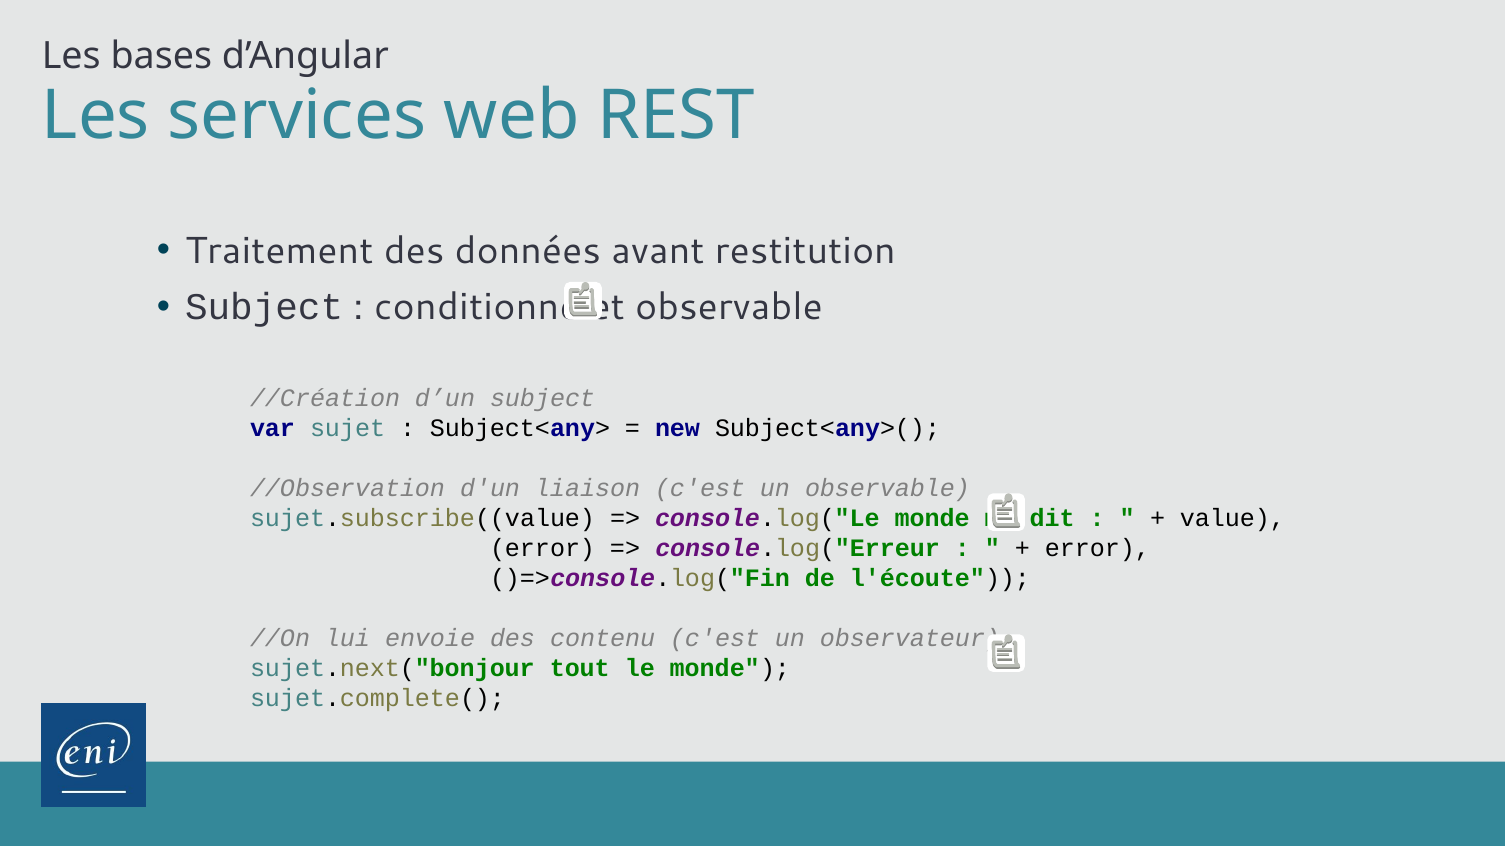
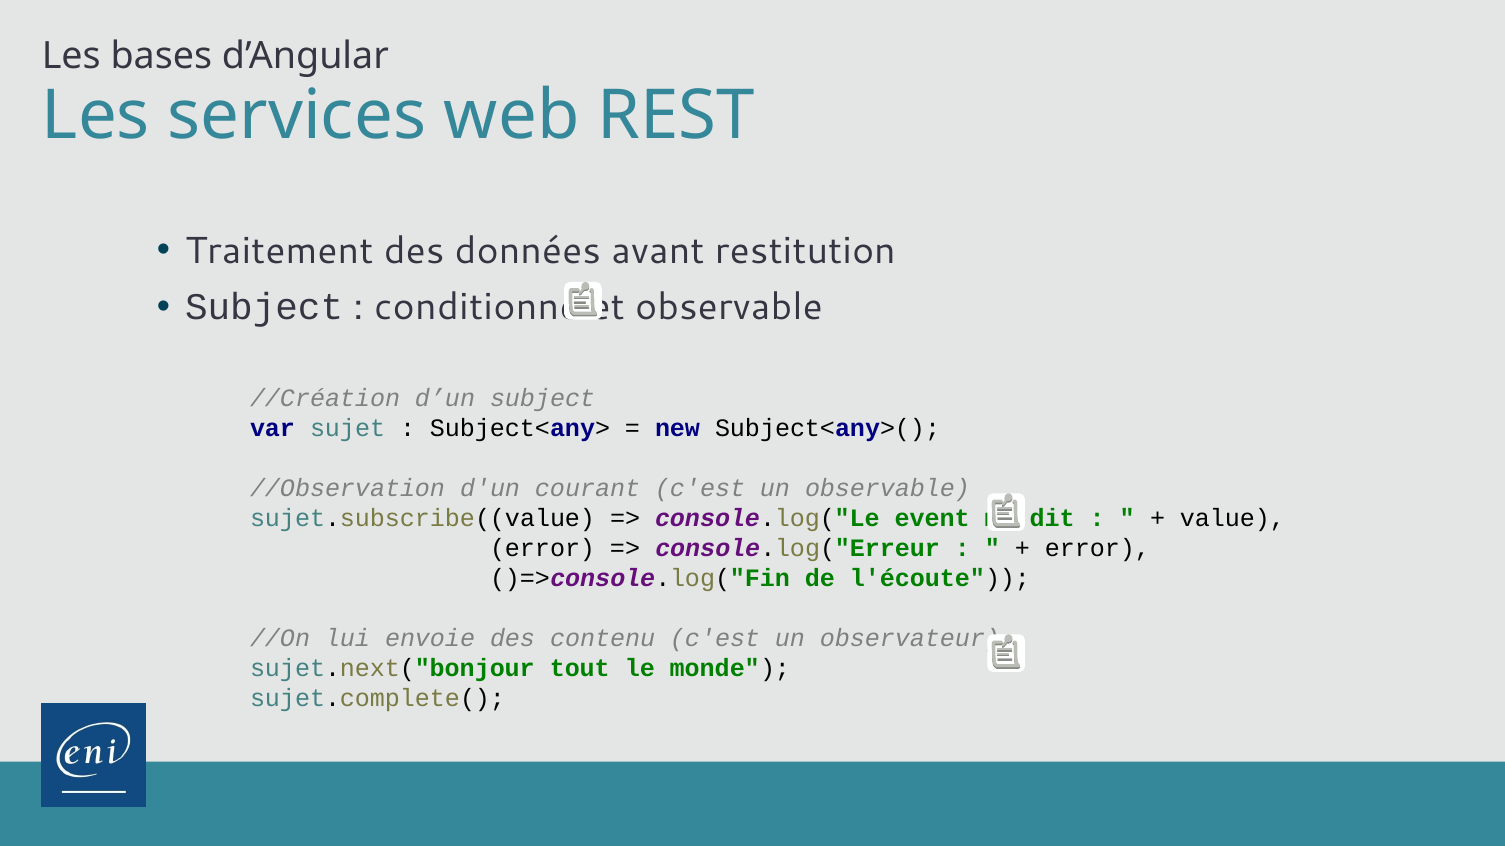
liaison: liaison -> courant (588, 488)
console.log("Le monde: monde -> event (932, 519)
